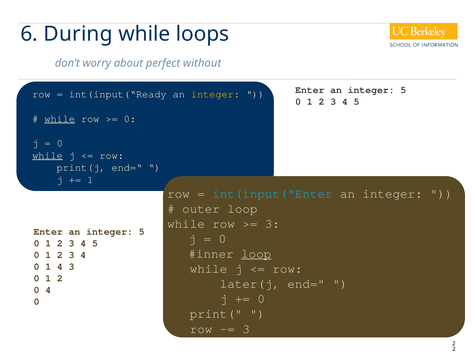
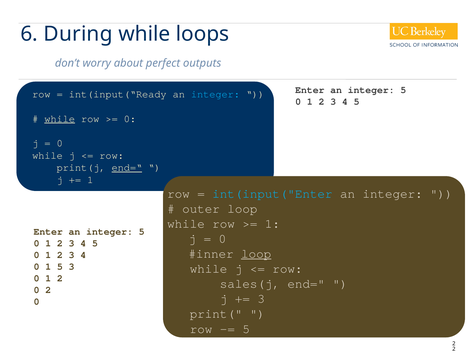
without: without -> outputs (202, 63)
integer colour: yellow -> light blue (215, 94)
while underline: present -> none (47, 155)
end=“ underline: none -> present (127, 168)
3: 3 -> 1 (272, 224)
1 4: 4 -> 5 (60, 267)
later(j: later(j -> sales(j (250, 284)
0 4: 4 -> 2 (48, 290)
0: 0 -> 3 (261, 299)
3: 3 -> 5 (246, 329)
